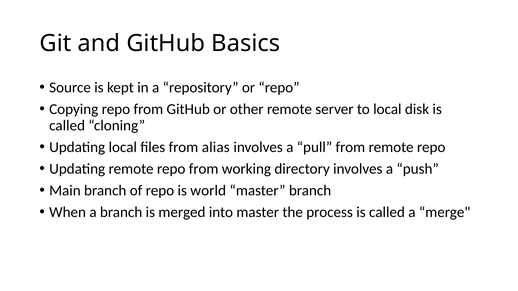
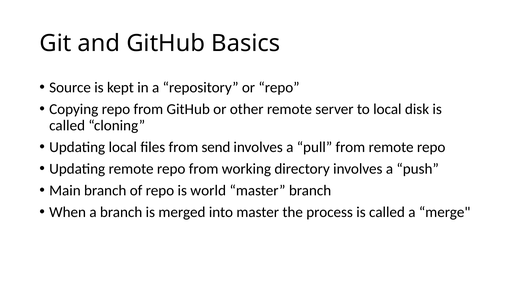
alias: alias -> send (216, 147)
